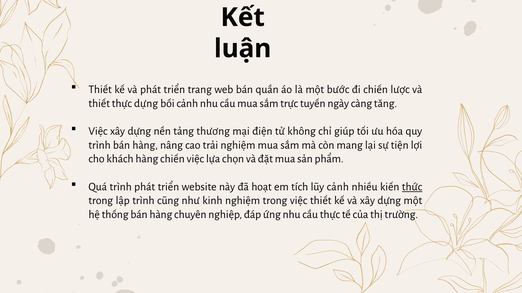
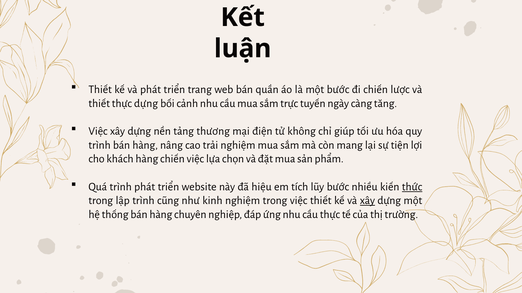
hoạt: hoạt -> hiệu (261, 187)
lũy cảnh: cảnh -> bước (338, 187)
xây underline: none -> present (367, 201)
